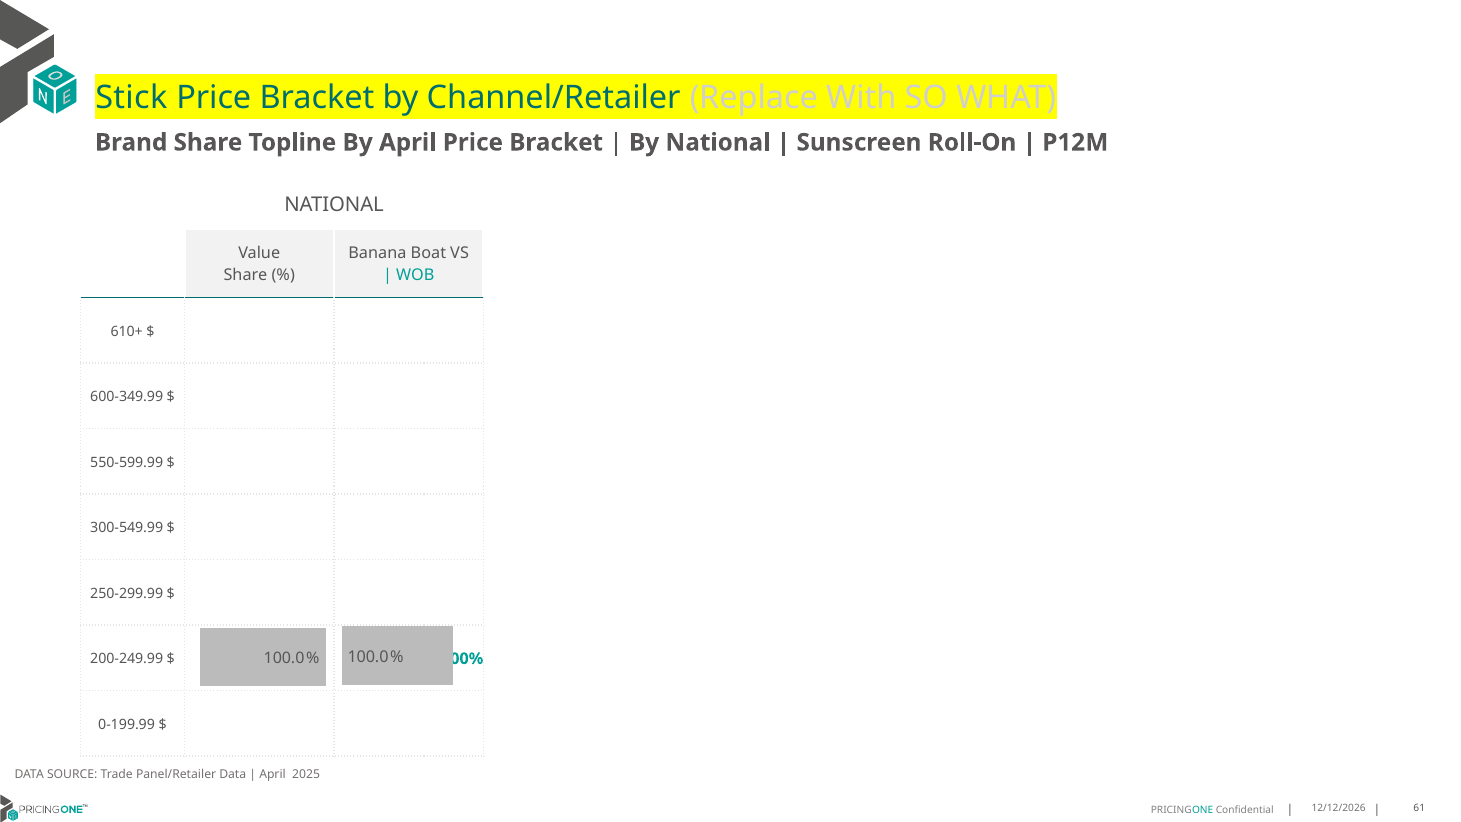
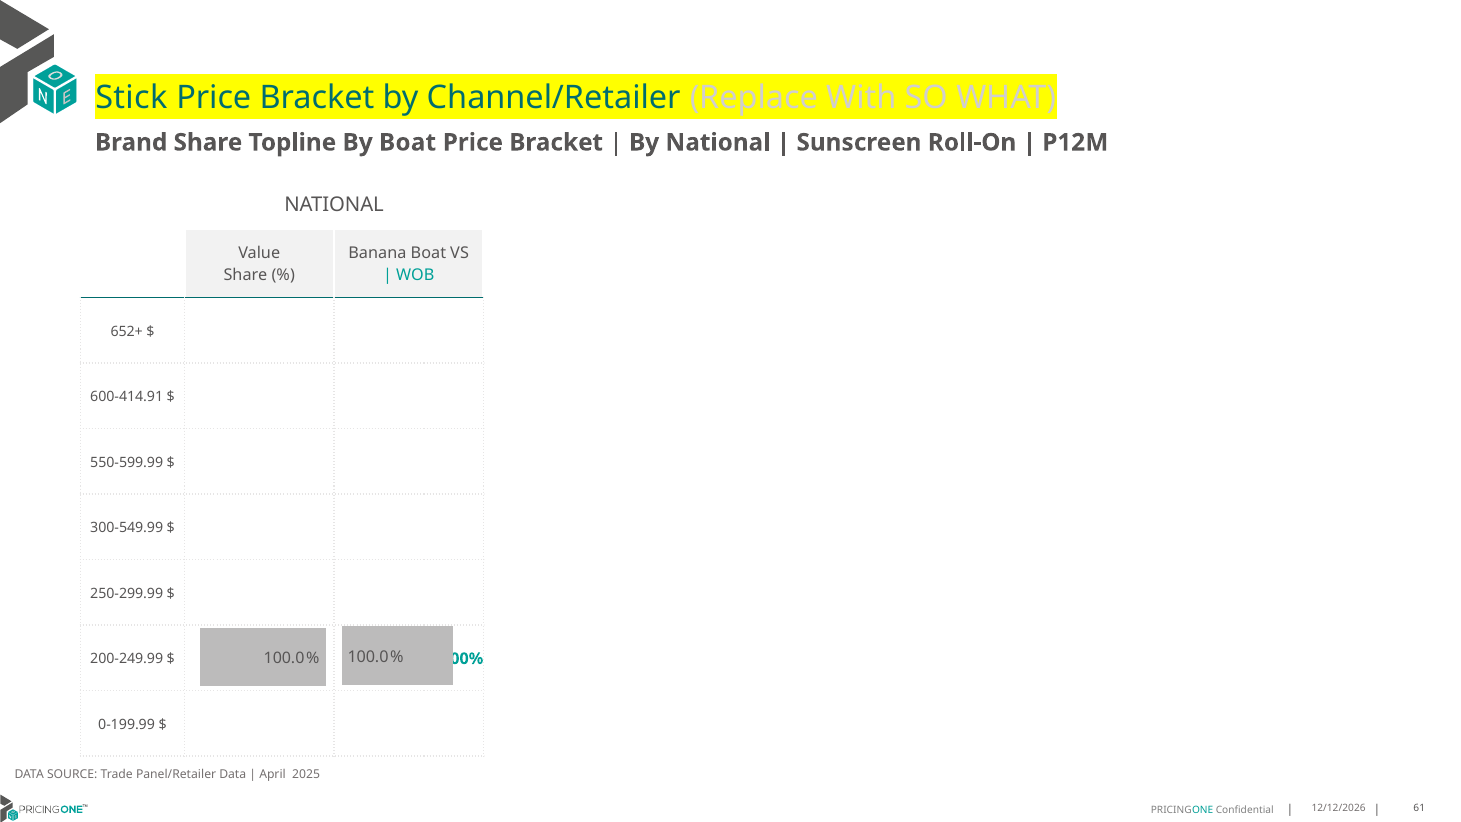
By April: April -> Boat (408, 142)
610+: 610+ -> 652+ (127, 332)
600-349.99: 600-349.99 -> 600-414.91 (127, 397)
